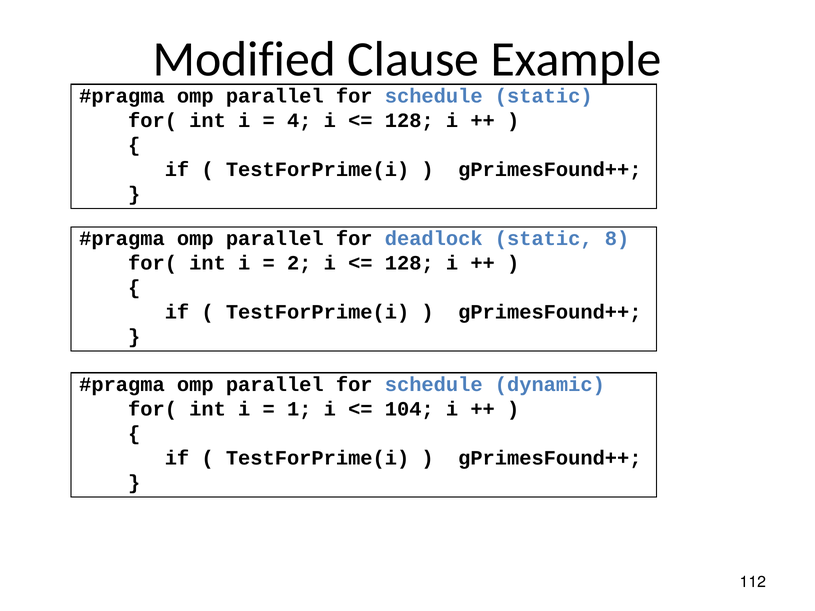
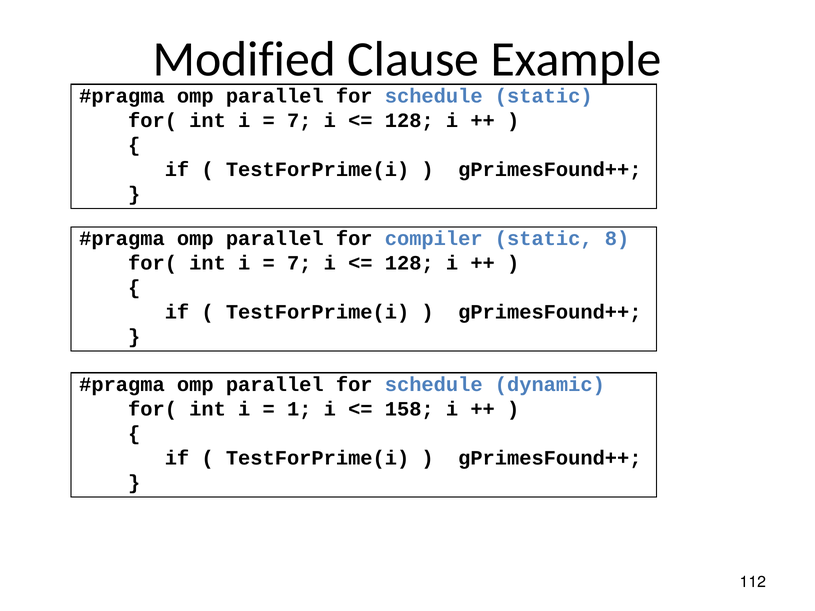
4: 4 -> 7 (299, 121)
deadlock: deadlock -> compiler (434, 239)
2: 2 -> 7 (299, 263)
104: 104 -> 158 (409, 409)
